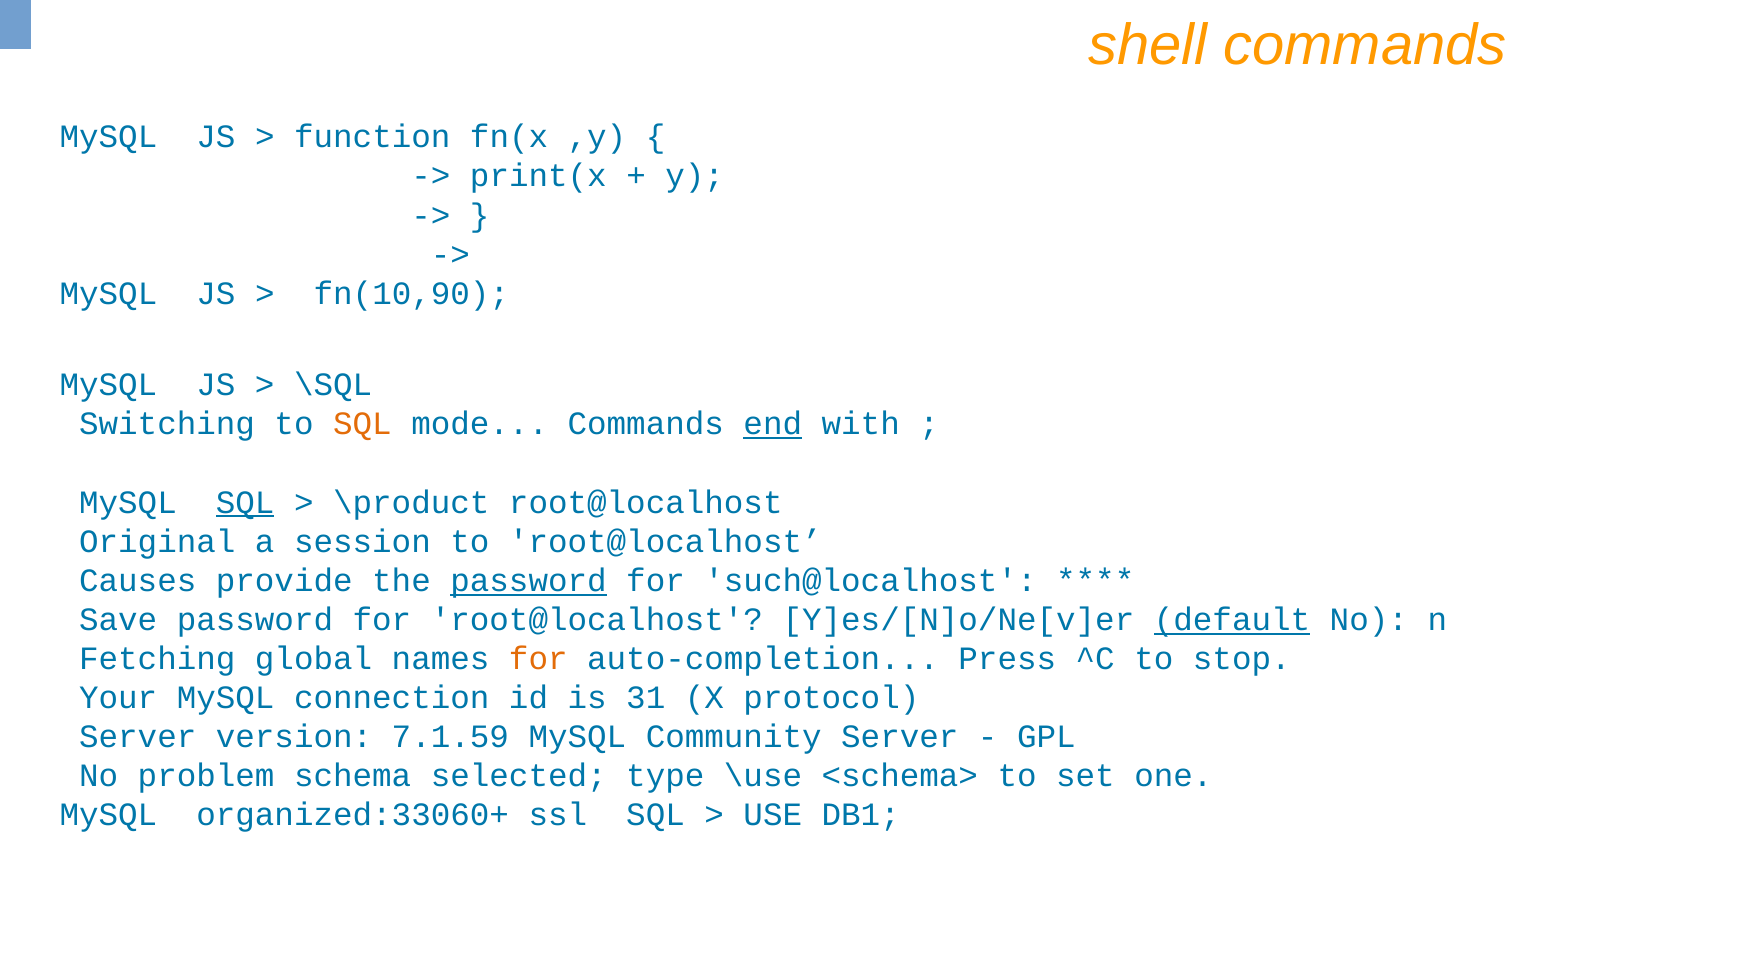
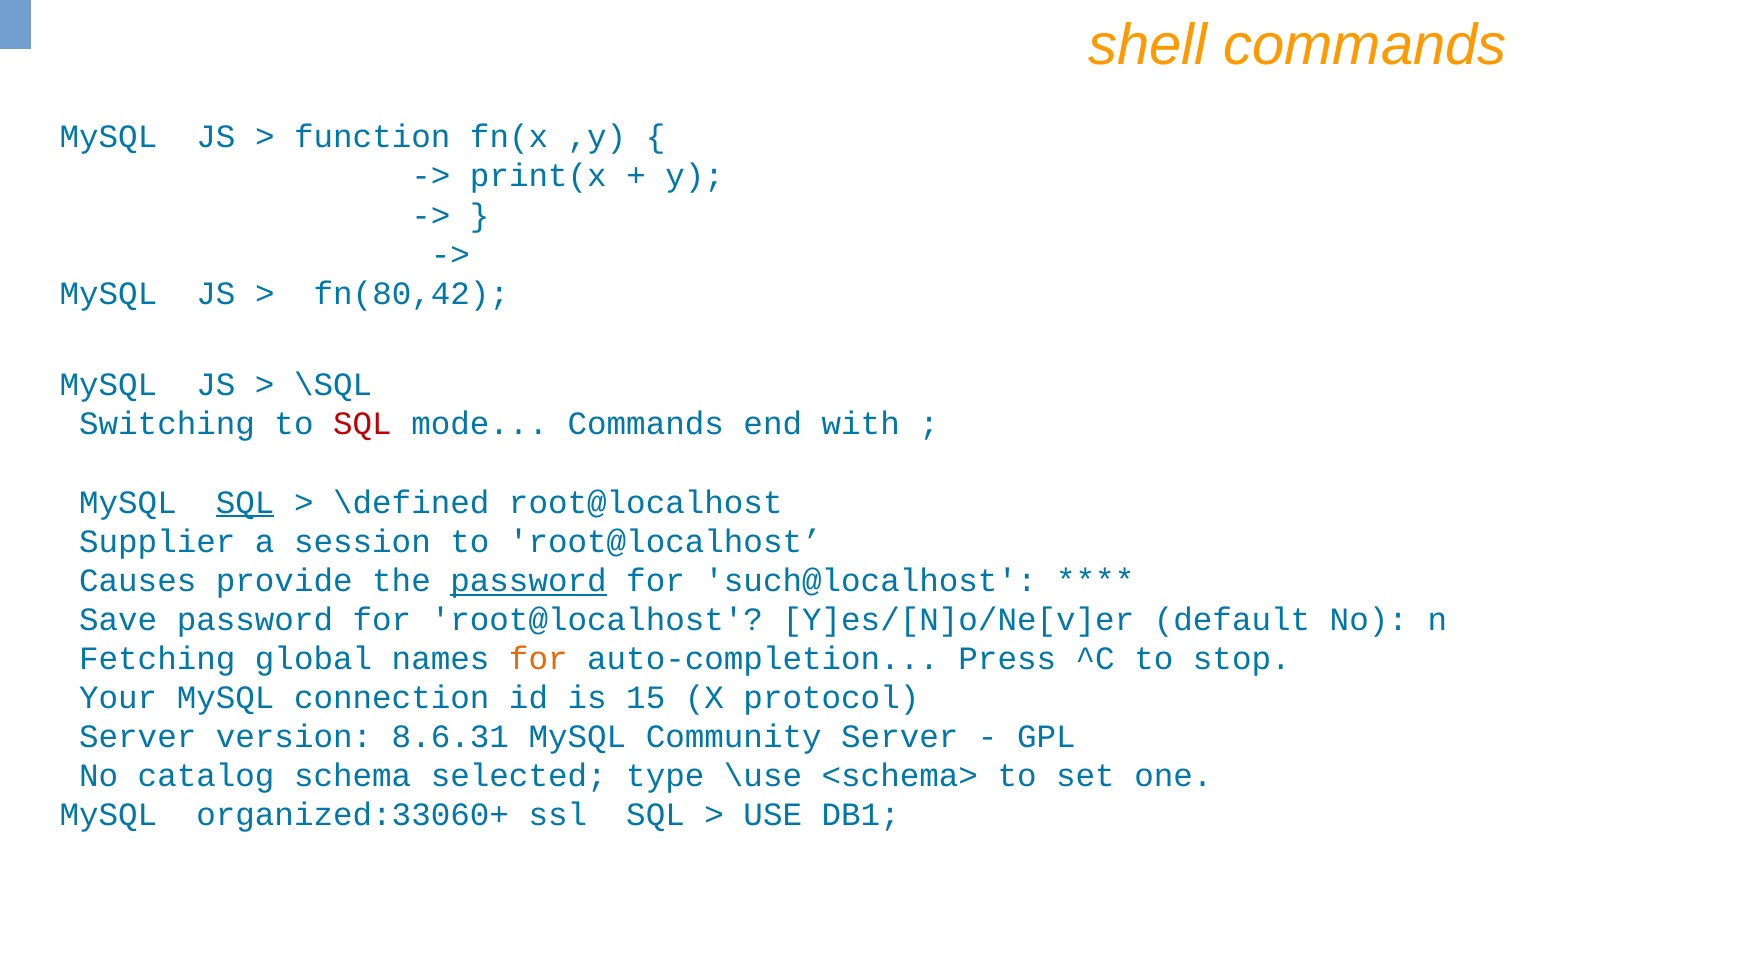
fn(10,90: fn(10,90 -> fn(80,42 (411, 293)
SQL colour: orange -> red (362, 424)
end underline: present -> none (773, 424)
\product: \product -> \defined (411, 502)
Original: Original -> Supplier (157, 541)
default underline: present -> none (1232, 620)
31: 31 -> 15 (646, 698)
7.1.59: 7.1.59 -> 8.6.31 (450, 737)
problem: problem -> catalog (206, 776)
